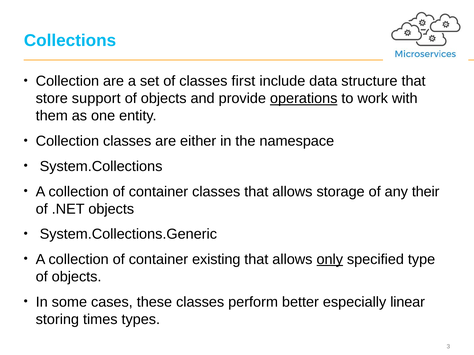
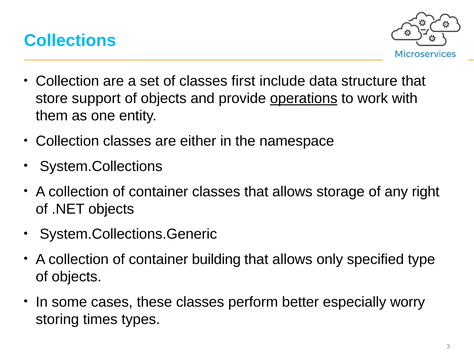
their: their -> right (426, 192)
existing: existing -> building (216, 260)
only underline: present -> none (330, 260)
linear: linear -> worry (408, 302)
